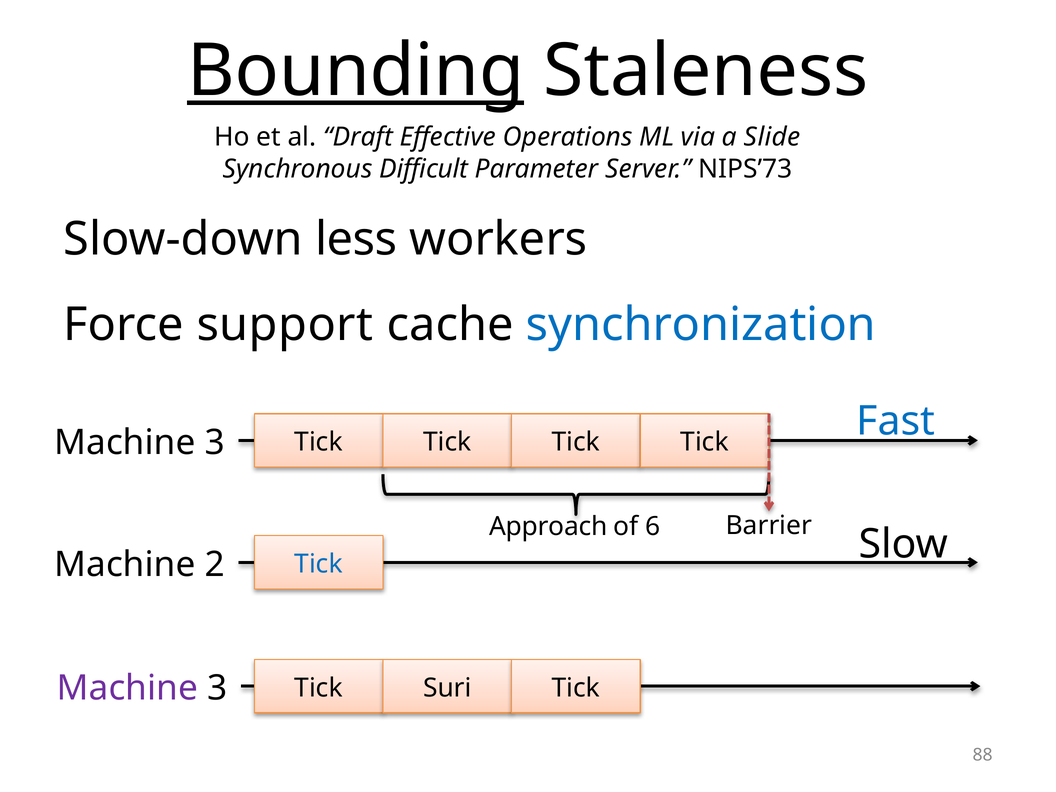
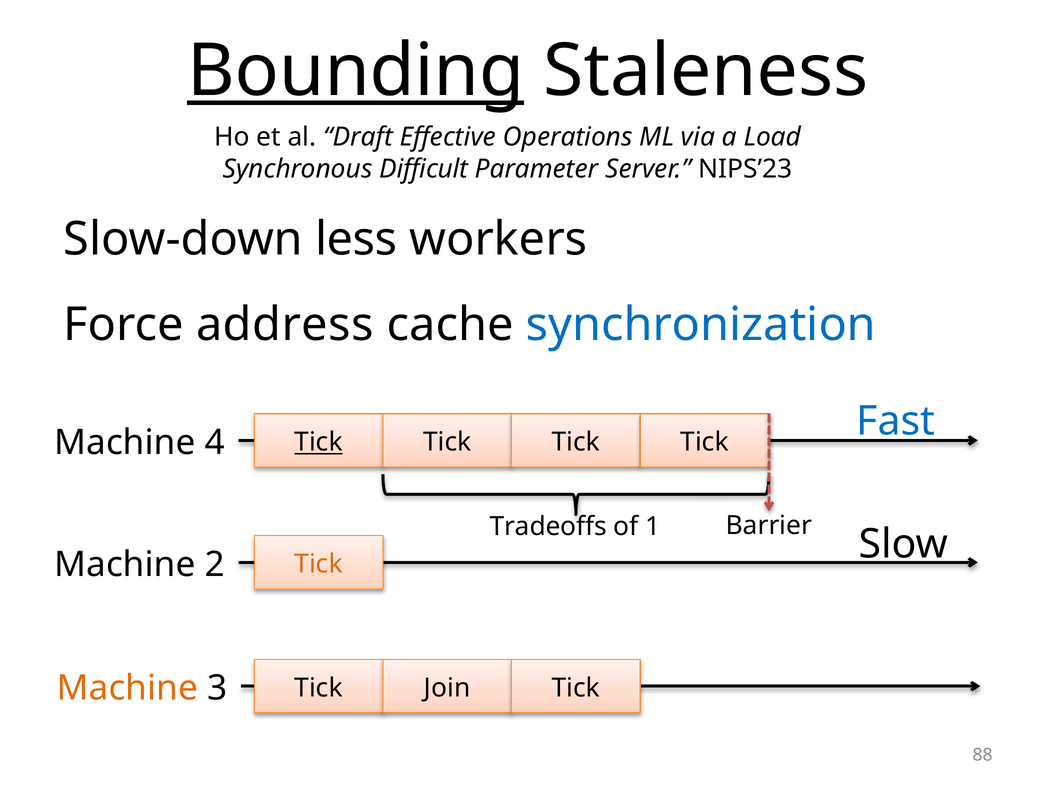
Slide: Slide -> Load (772, 137)
NIPS’73: NIPS’73 -> NIPS’23 (745, 169)
support: support -> address (285, 325)
3: 3 -> 4 (215, 443)
Tick underline: none -> present (319, 442)
Approach: Approach -> Tradeoffs (548, 527)
6: 6 -> 1 (653, 527)
Tick colour: blue -> orange (319, 564)
Machine colour: purple -> orange (127, 688)
Suri: Suri -> Join (447, 688)
